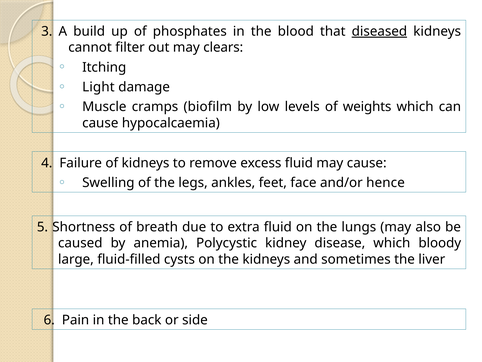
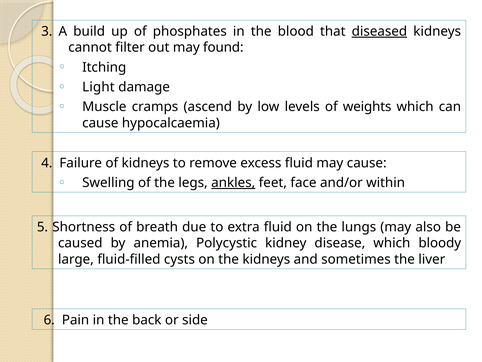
clears: clears -> found (223, 47)
biofilm: biofilm -> ascend (208, 107)
ankles underline: none -> present (233, 183)
hence: hence -> within (386, 183)
